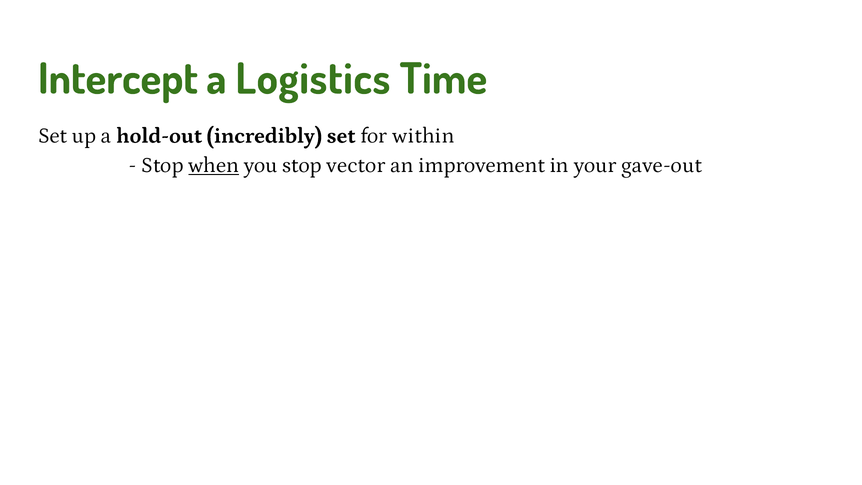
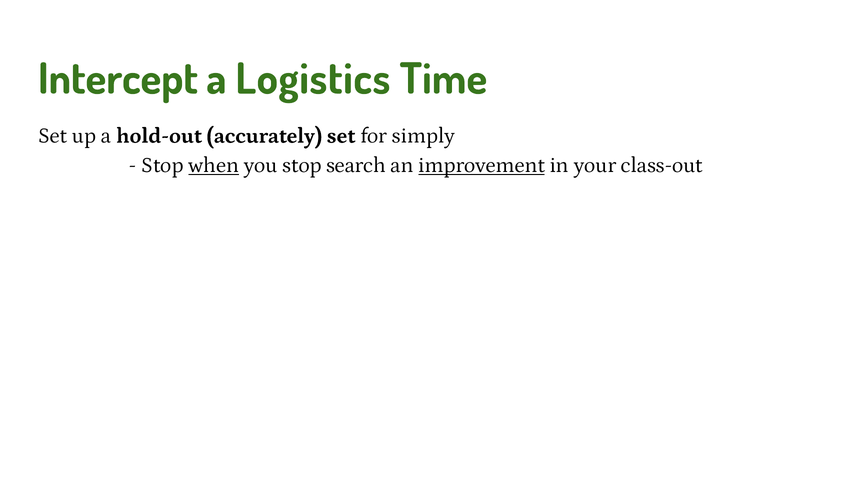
incredibly: incredibly -> accurately (264, 136)
within: within -> simply (424, 136)
vector: vector -> search (356, 165)
improvement underline: none -> present (482, 165)
gave-out: gave-out -> class-out (662, 165)
